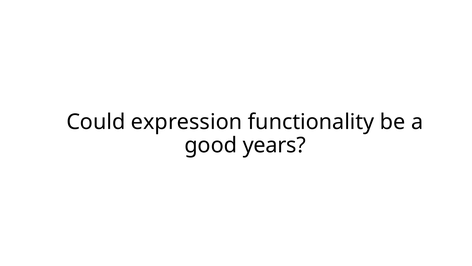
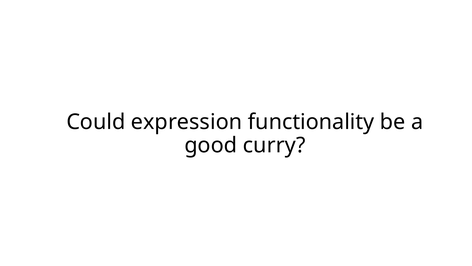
years: years -> curry (274, 145)
